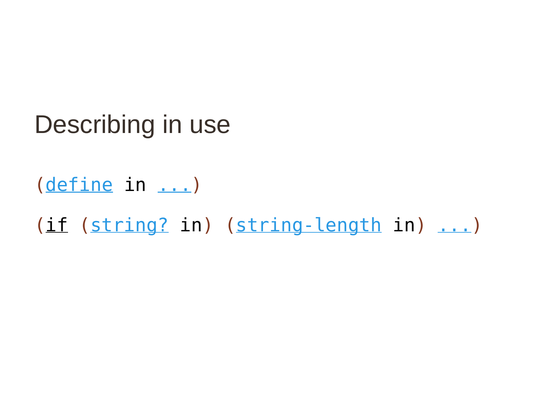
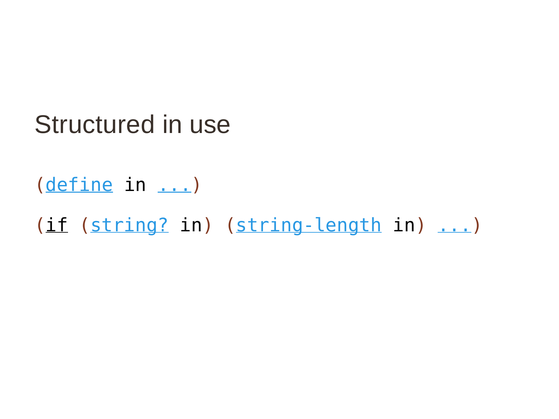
Describing: Describing -> Structured (95, 125)
